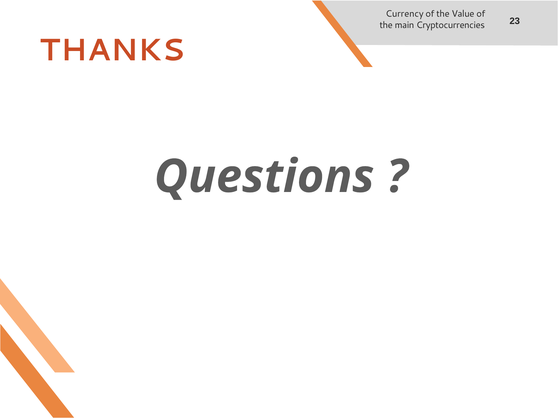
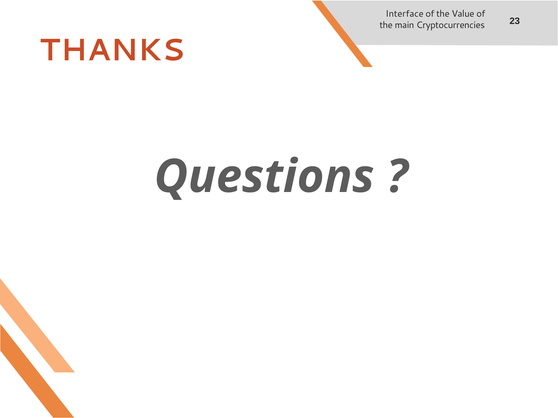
Currency: Currency -> Interface (405, 14)
